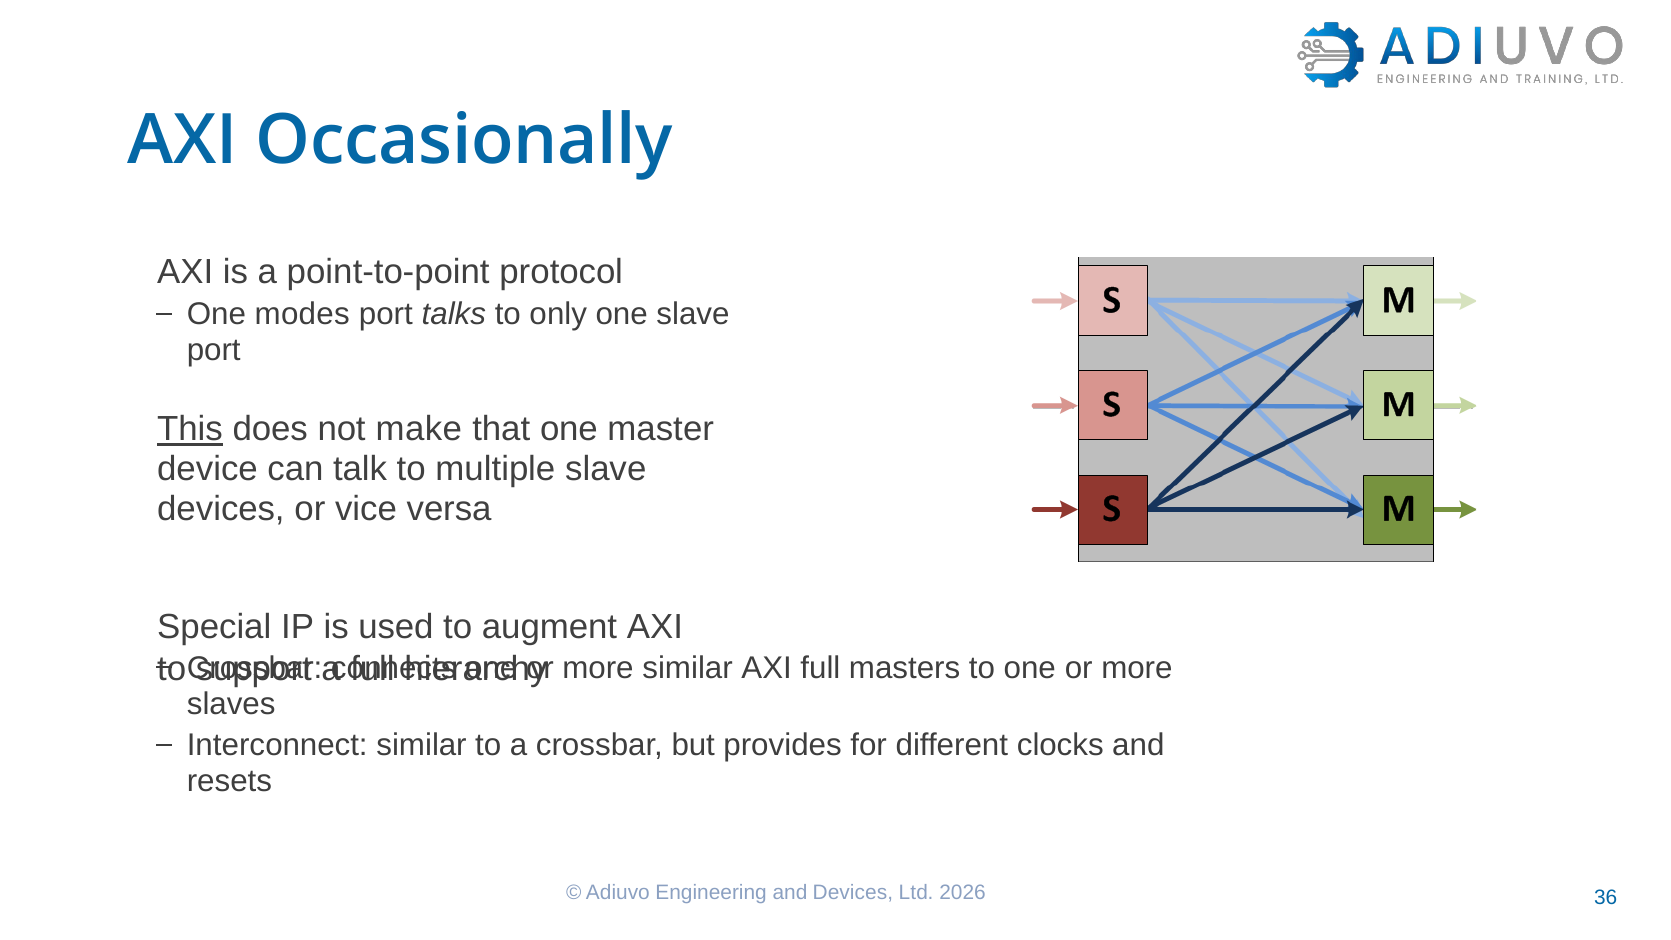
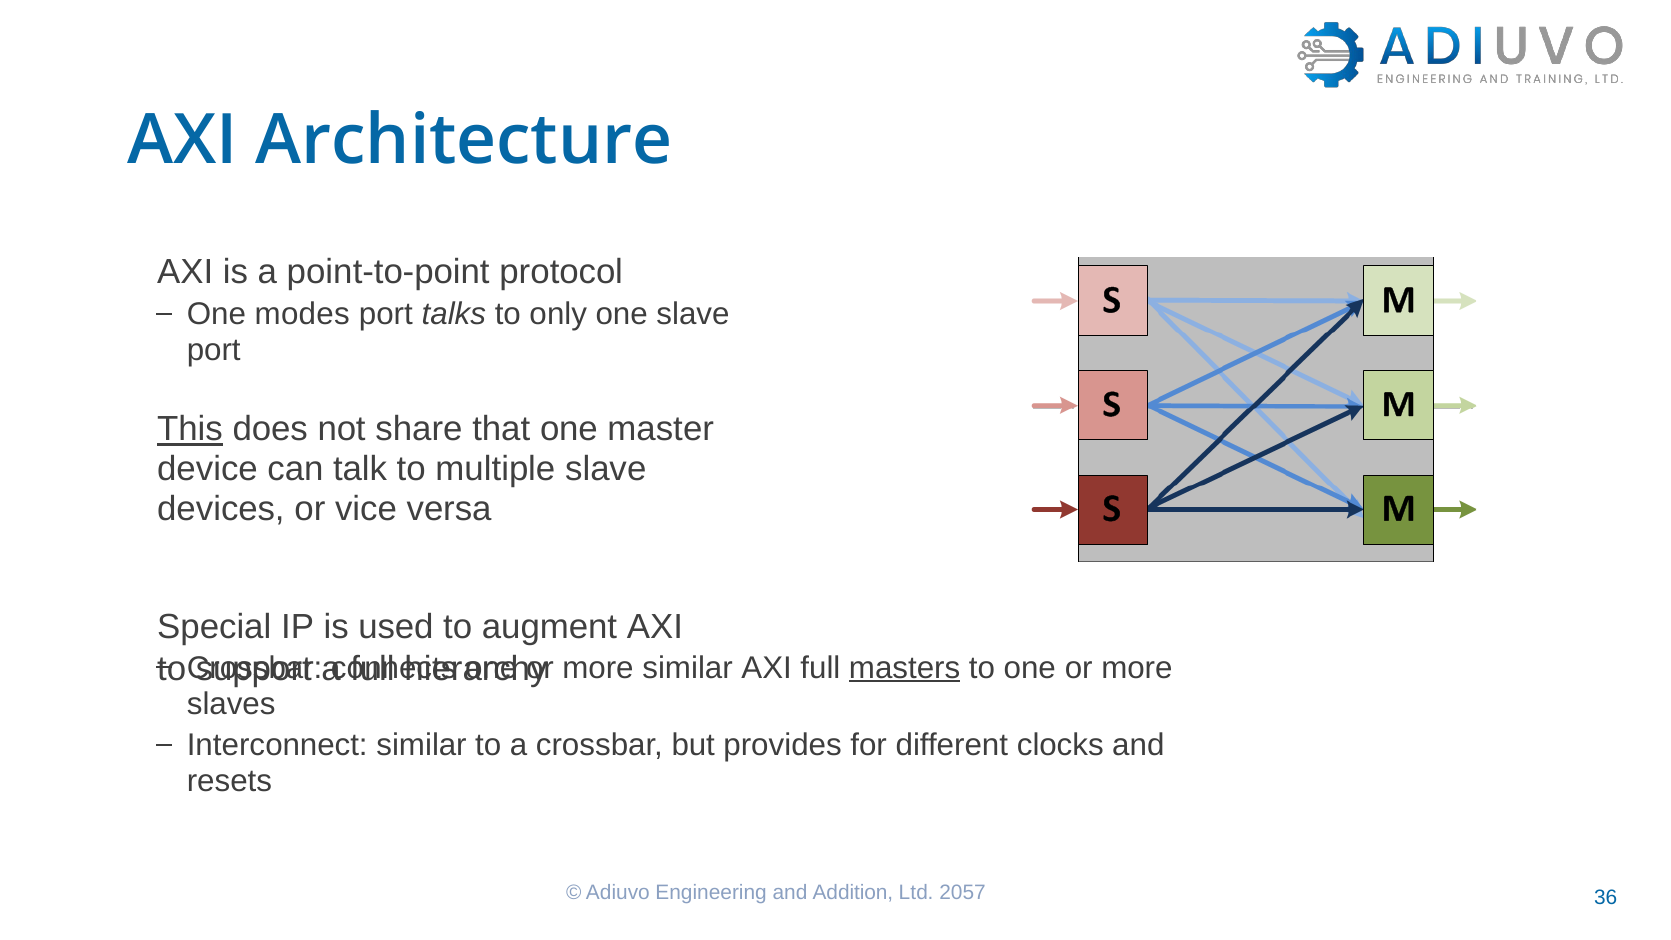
Occasionally: Occasionally -> Architecture (464, 140)
make: make -> share (419, 429)
masters underline: none -> present (905, 668)
and Devices: Devices -> Addition (853, 892)
2026: 2026 -> 2057 (963, 892)
